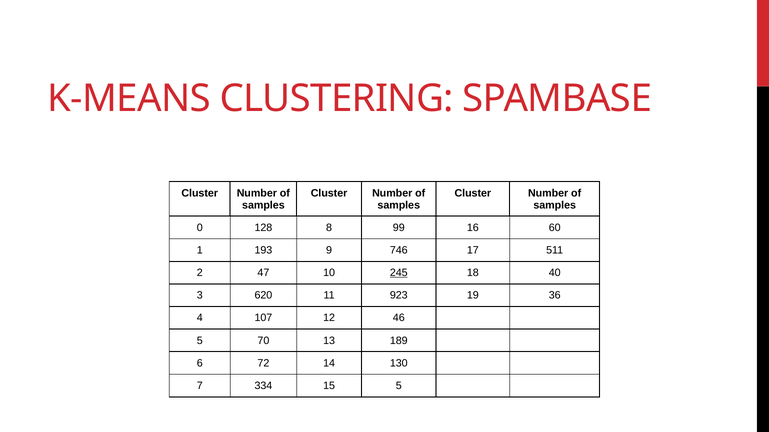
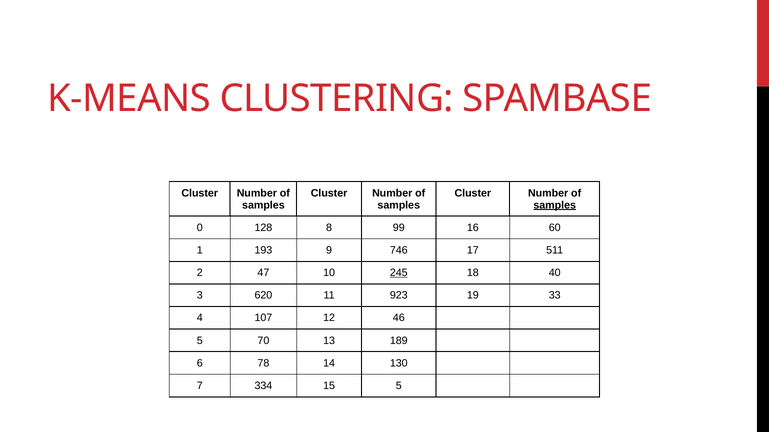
samples underline: none -> present (555, 205)
36: 36 -> 33 (555, 296)
72: 72 -> 78 (263, 364)
